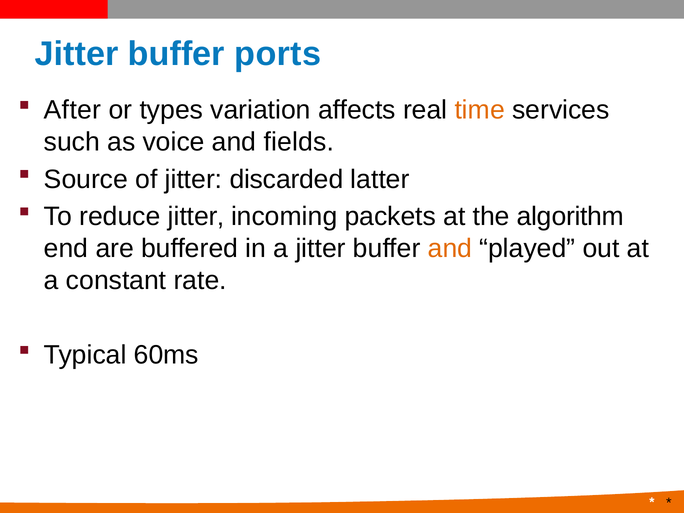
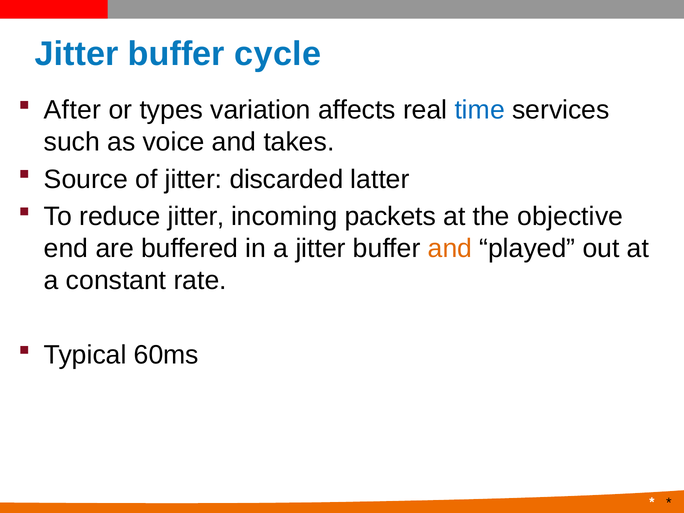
ports: ports -> cycle (278, 54)
time colour: orange -> blue (480, 110)
fields: fields -> takes (299, 142)
algorithm: algorithm -> objective (570, 217)
